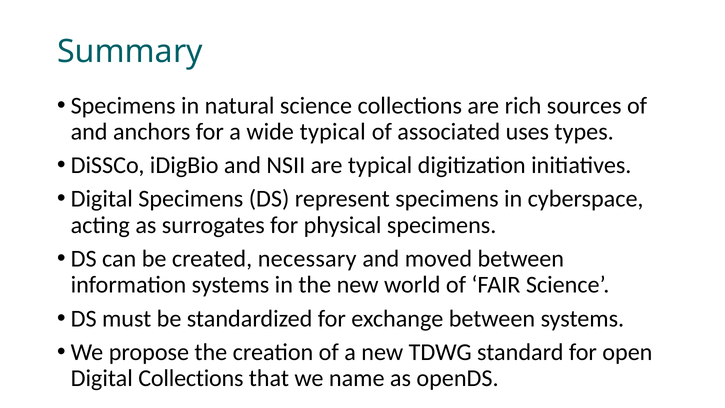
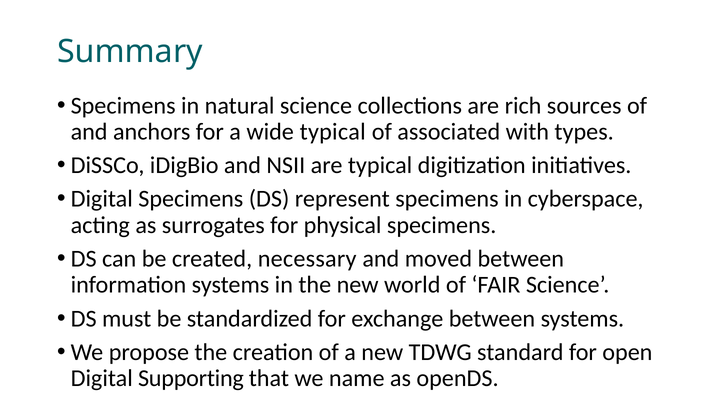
uses: uses -> with (527, 132)
Digital Collections: Collections -> Supporting (191, 378)
